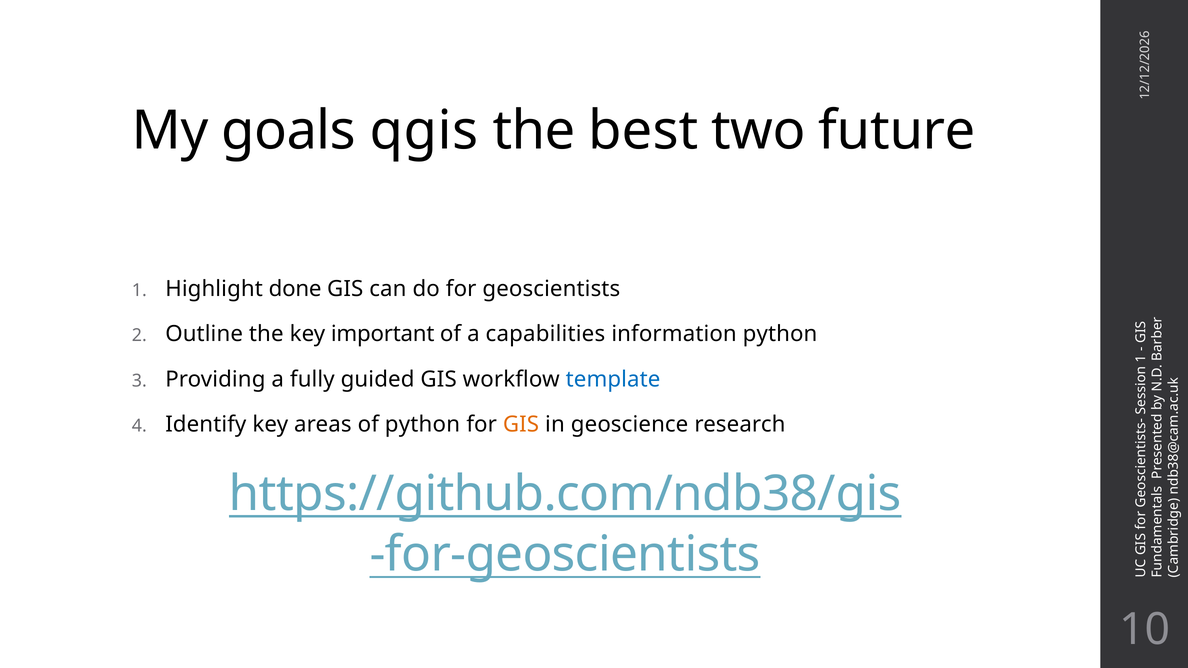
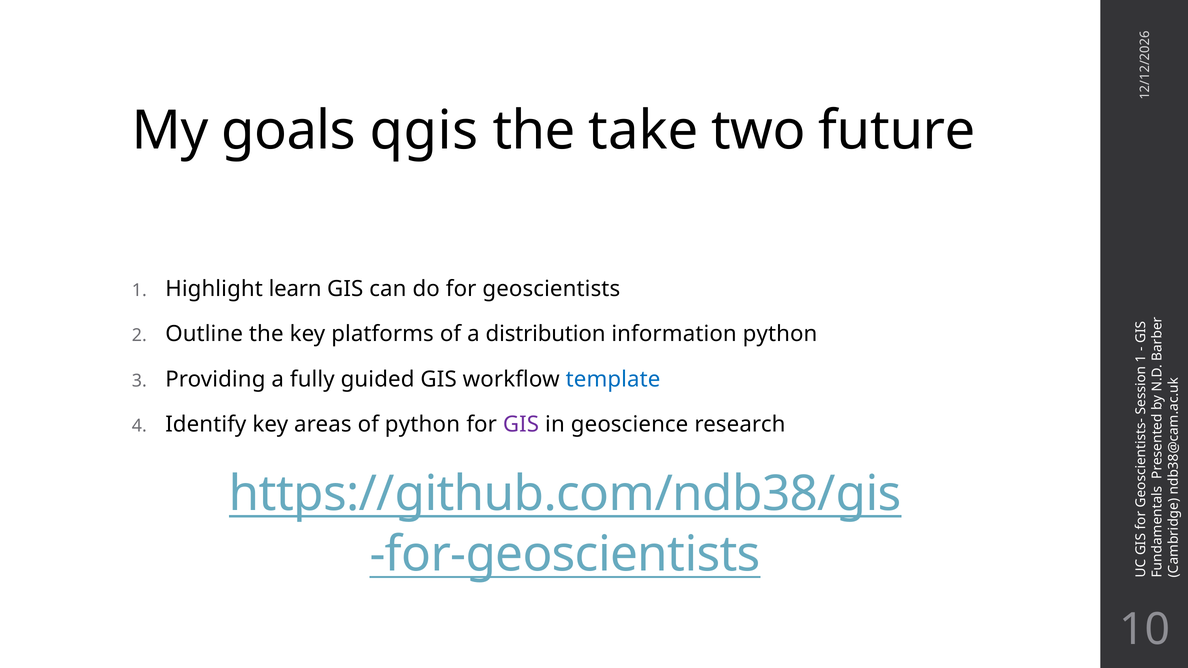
best: best -> take (643, 131)
done: done -> learn (295, 289)
important: important -> platforms (383, 334)
capabilities: capabilities -> distribution (546, 334)
GIS colour: orange -> purple (521, 425)
